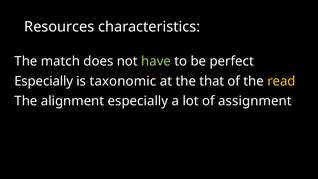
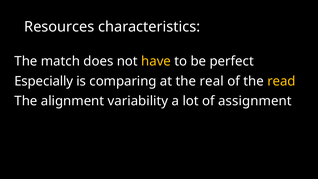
have colour: light green -> yellow (156, 61)
taxonomic: taxonomic -> comparing (123, 81)
that: that -> real (212, 81)
alignment especially: especially -> variability (138, 101)
